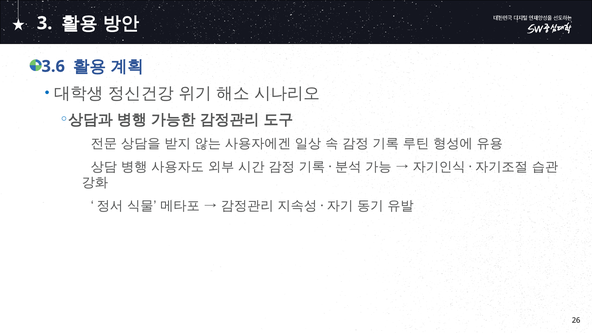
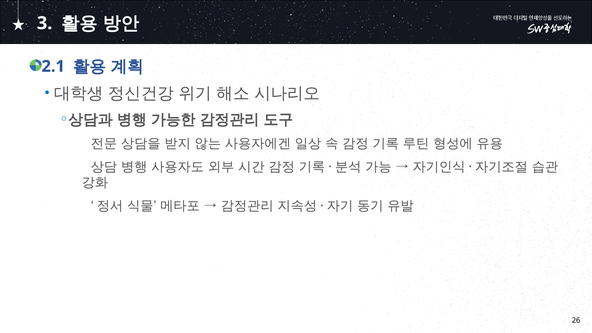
3.6: 3.6 -> 2.1 (53, 66)
